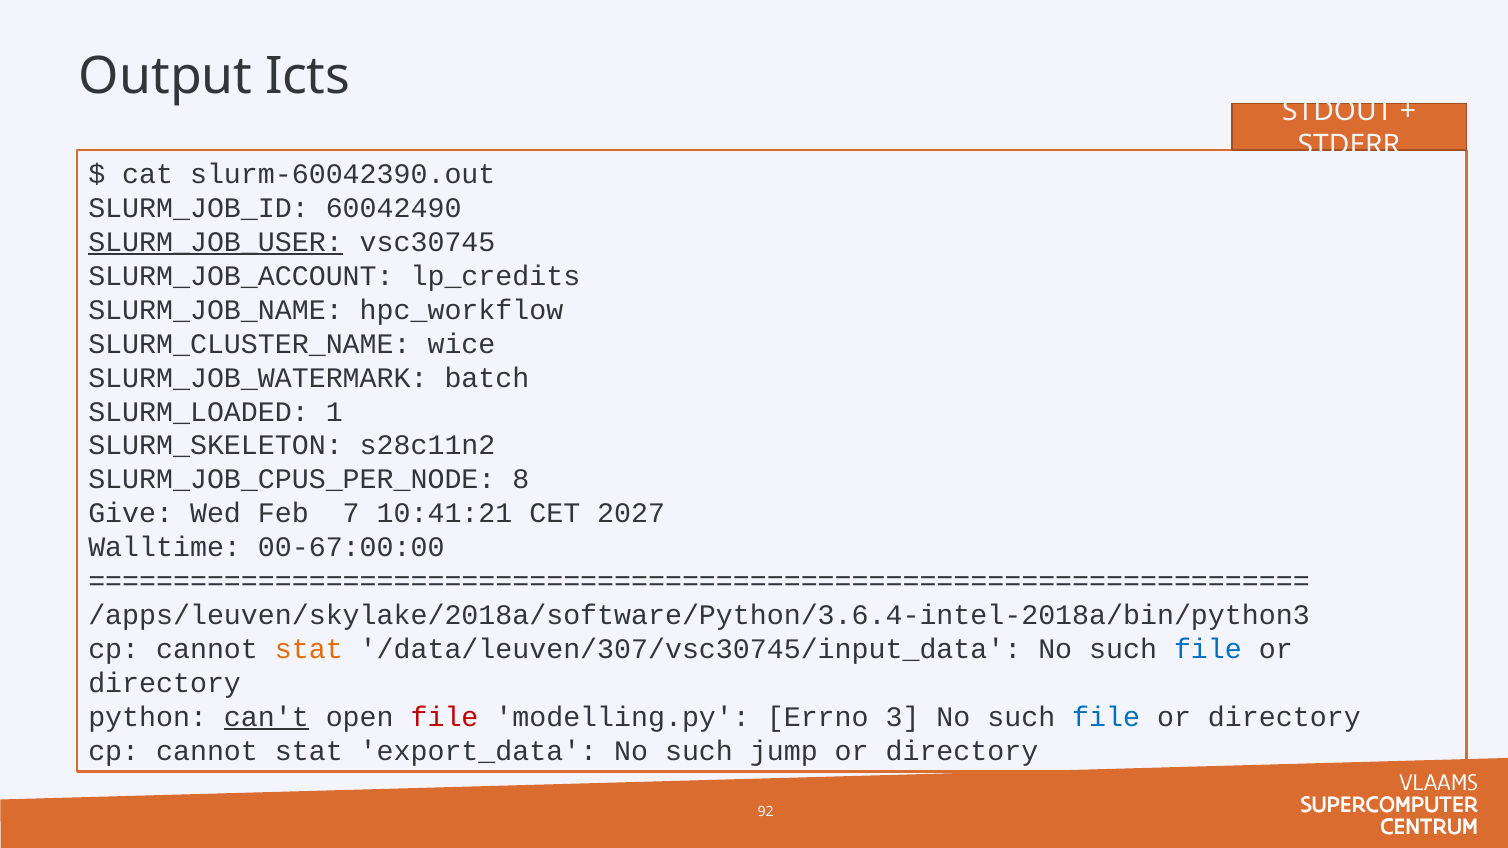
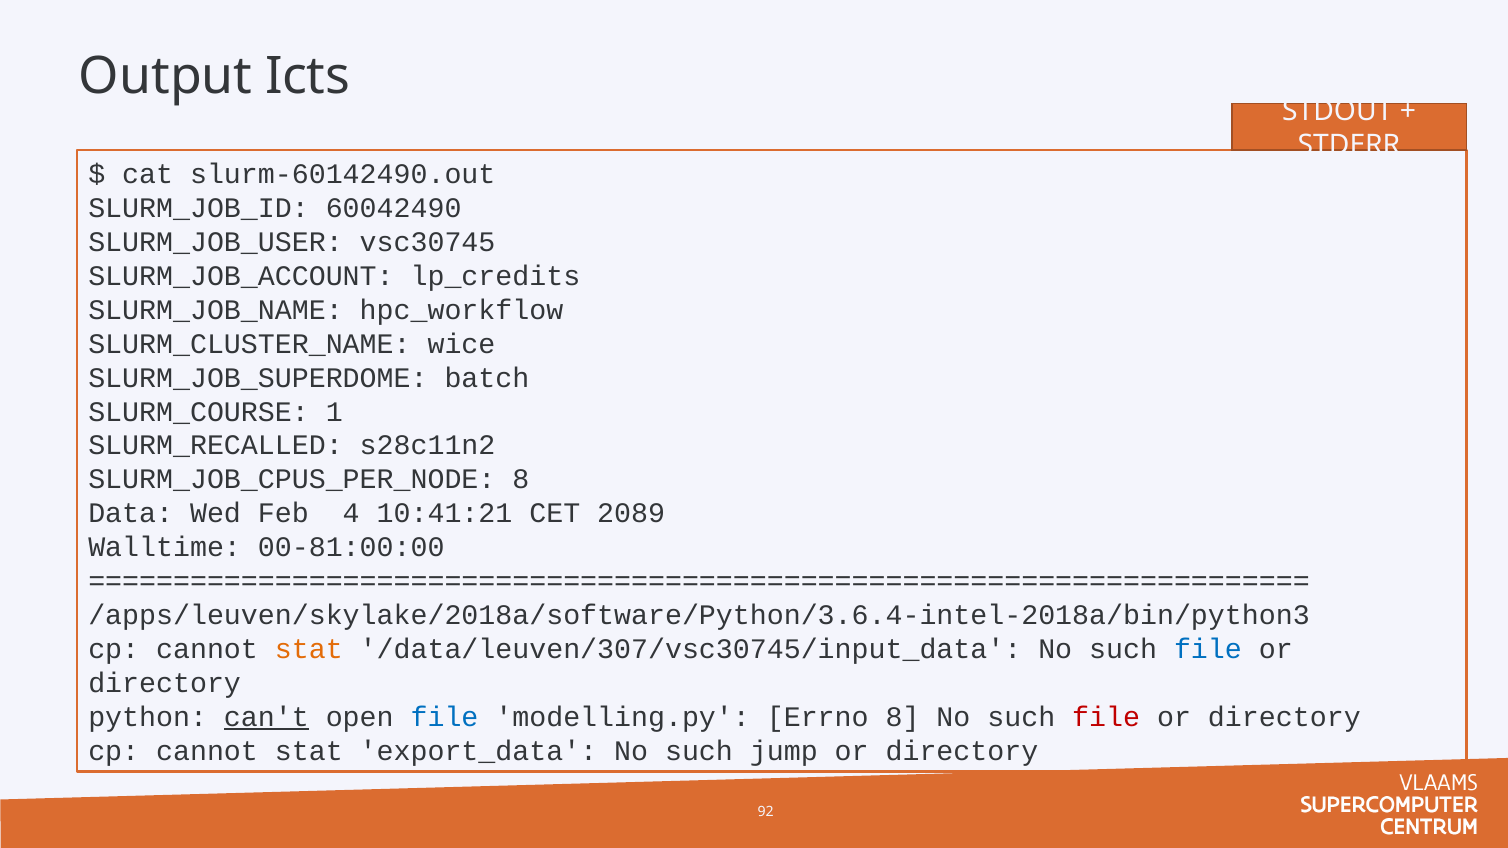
slurm-60042390.out: slurm-60042390.out -> slurm-60142490.out (343, 174)
SLURM_JOB_USER underline: present -> none (215, 242)
SLURM_JOB_WATERMARK: SLURM_JOB_WATERMARK -> SLURM_JOB_SUPERDOME (258, 378)
SLURM_LOADED: SLURM_LOADED -> SLURM_COURSE (199, 412)
SLURM_SKELETON: SLURM_SKELETON -> SLURM_RECALLED (215, 446)
Give: Give -> Data (131, 514)
7: 7 -> 4 (351, 514)
2027: 2027 -> 2089 (631, 514)
00-67:00:00: 00-67:00:00 -> 00-81:00:00 (351, 548)
file colour: red -> blue (445, 717)
Errno 3: 3 -> 8 (903, 717)
file colour: blue -> red (1106, 717)
